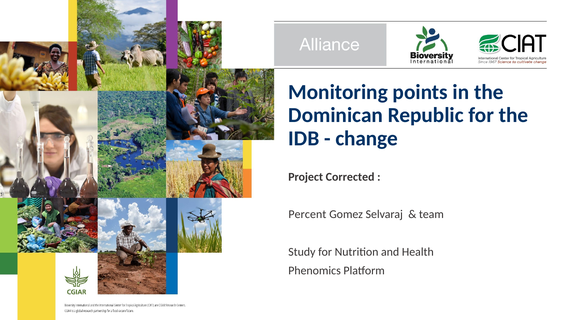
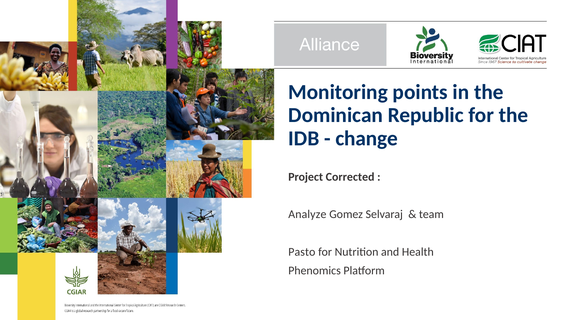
Percent: Percent -> Analyze (307, 214)
Study: Study -> Pasto (302, 251)
